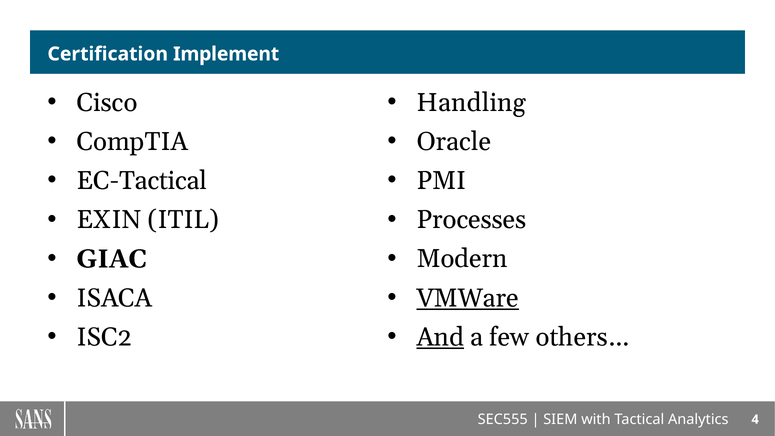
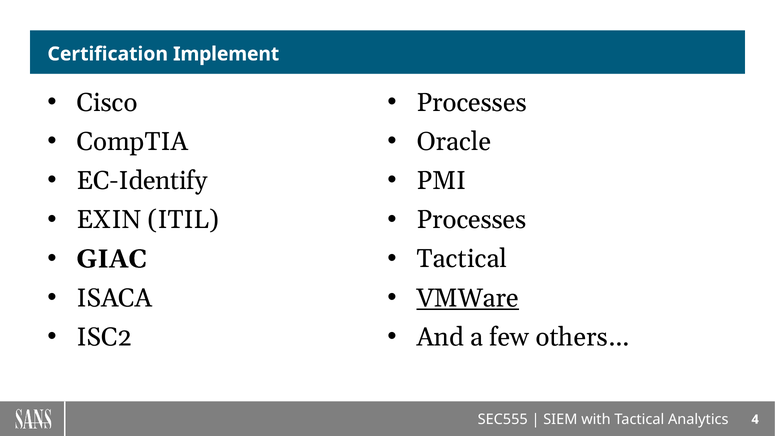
Handling: Handling -> Processes (472, 103)
EC-Tactical: EC-Tactical -> EC-Identify (142, 181)
Modern: Modern -> Tactical (462, 259)
And underline: present -> none (440, 337)
